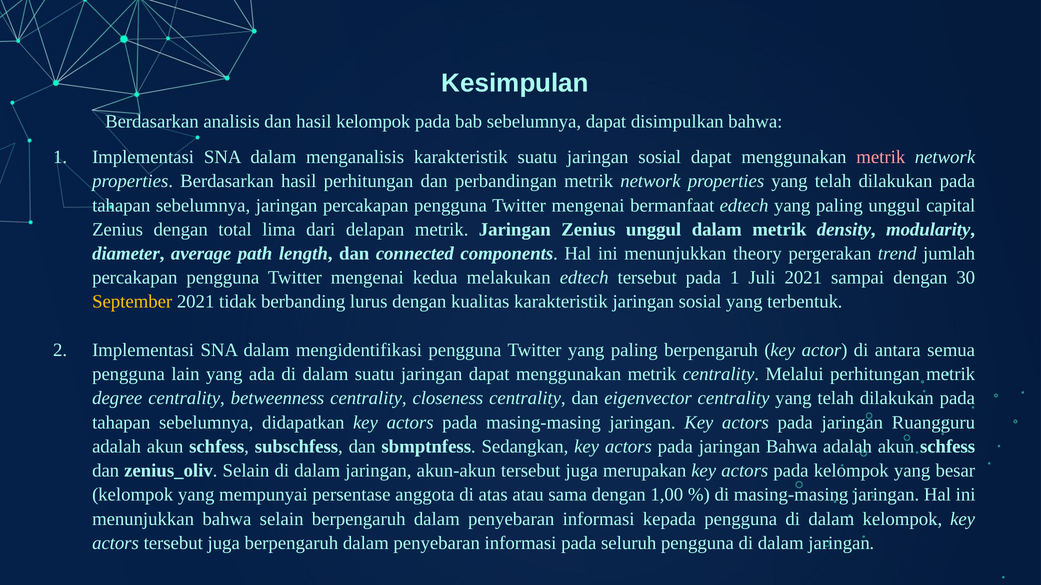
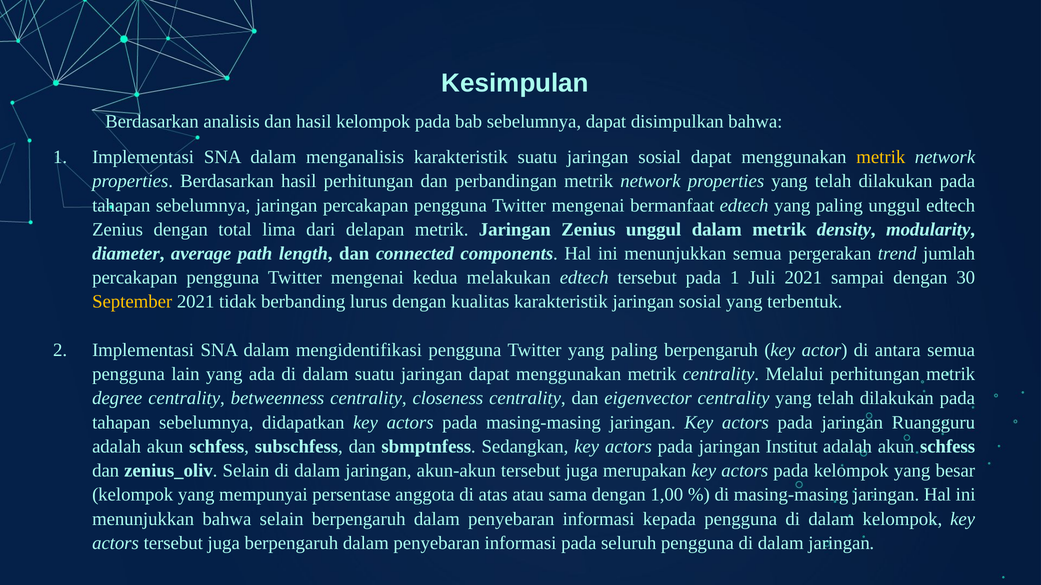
metrik colour: pink -> yellow (881, 157)
unggul capital: capital -> edtech (951, 206)
menunjukkan theory: theory -> semua (757, 254)
jaringan Bahwa: Bahwa -> Institut (792, 447)
